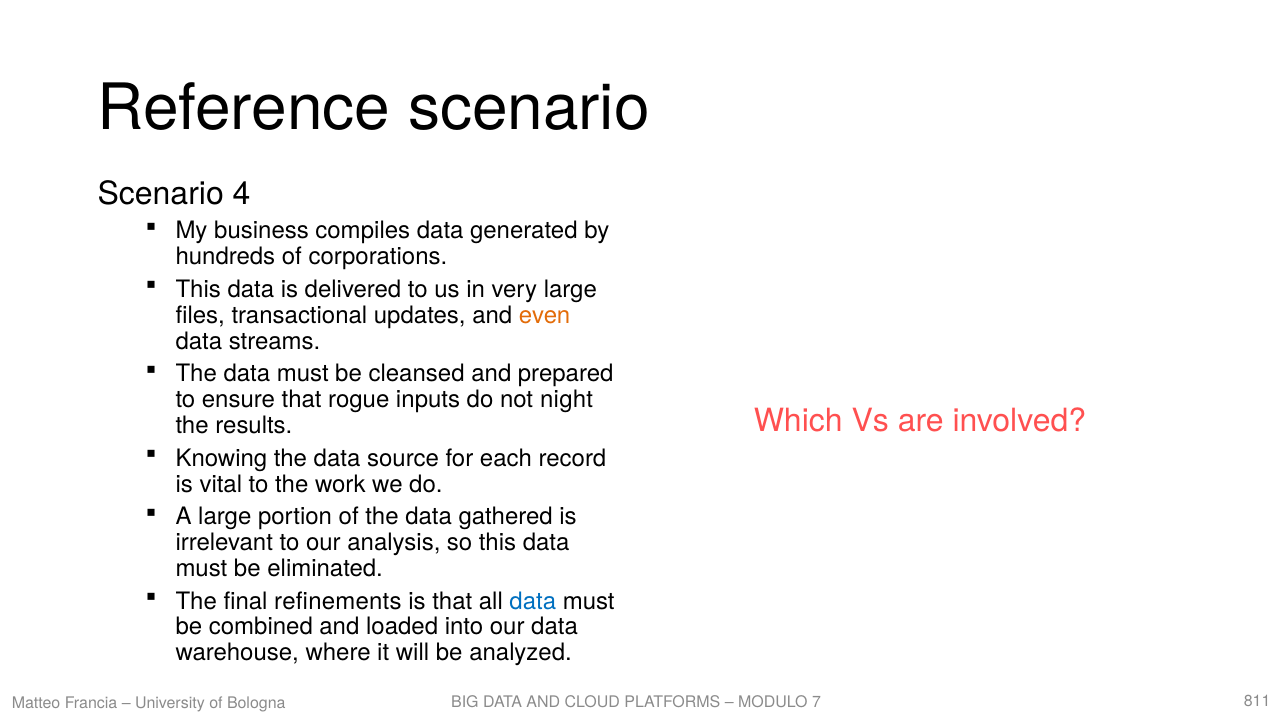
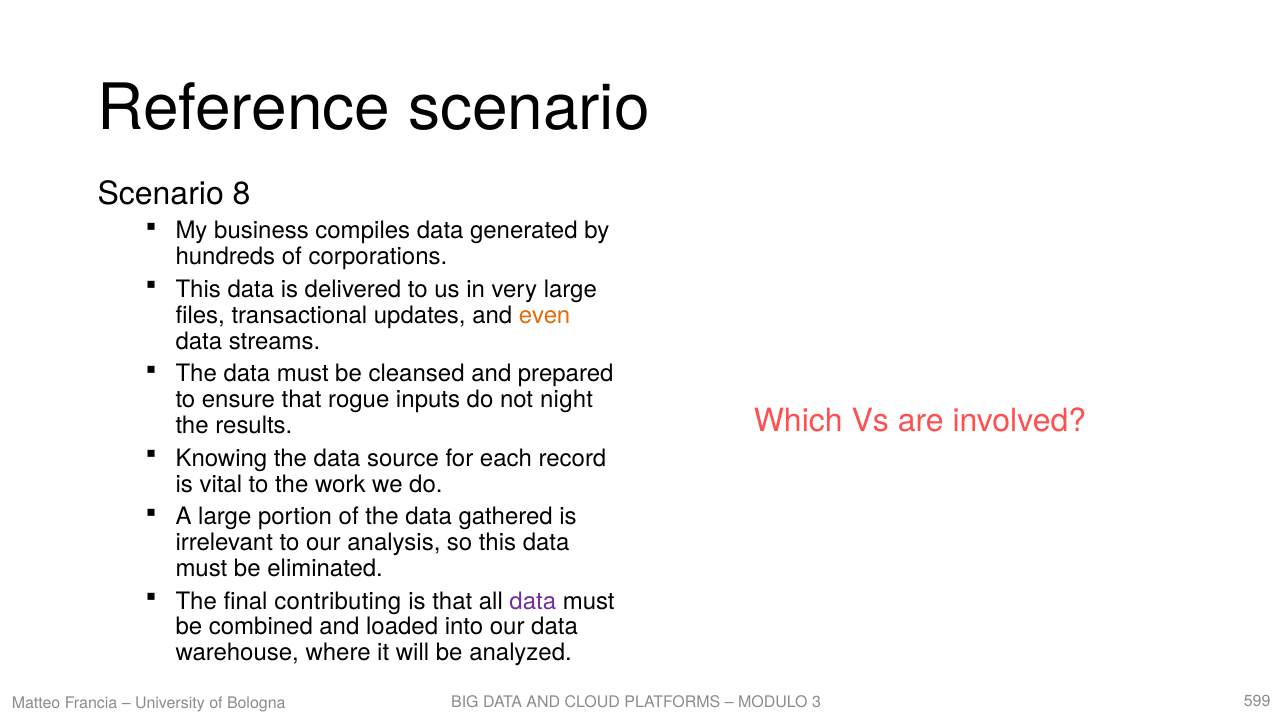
4: 4 -> 8 (242, 194)
refinements: refinements -> contributing (338, 601)
data colour: blue -> purple (533, 601)
7: 7 -> 3 (817, 702)
811: 811 -> 599 (1257, 701)
